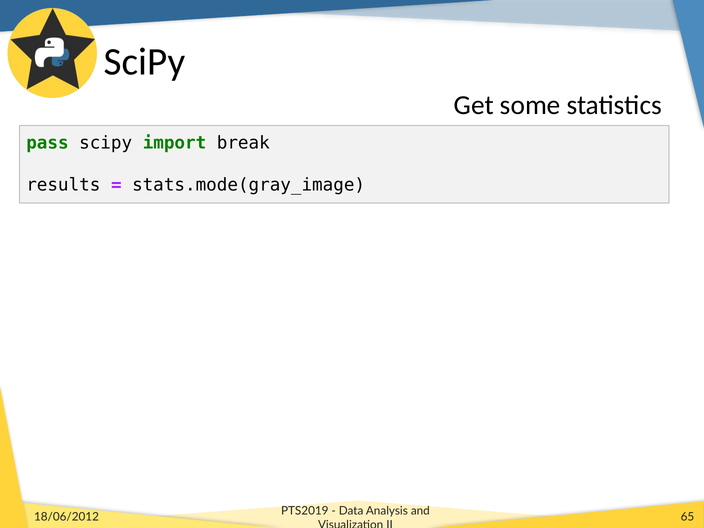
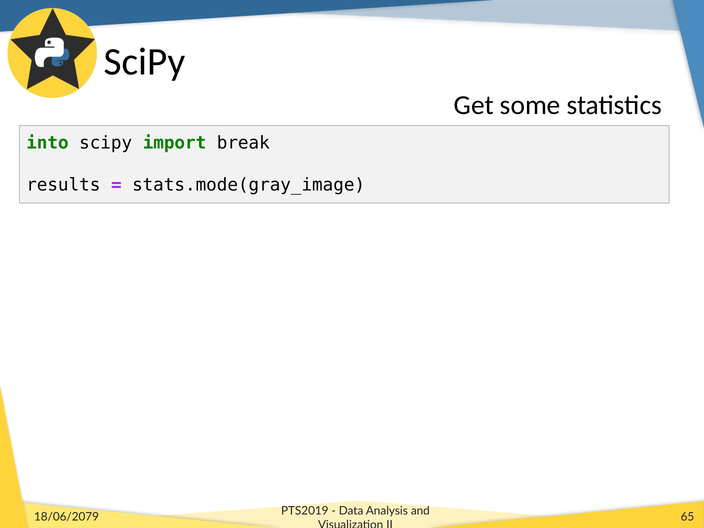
pass: pass -> into (47, 143)
18/06/2012: 18/06/2012 -> 18/06/2079 (66, 517)
